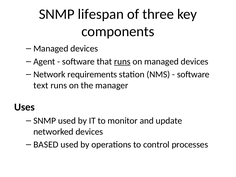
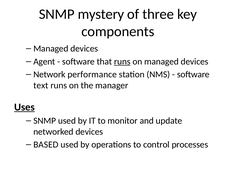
lifespan: lifespan -> mystery (101, 14)
requirements: requirements -> performance (92, 74)
Uses underline: none -> present (24, 107)
